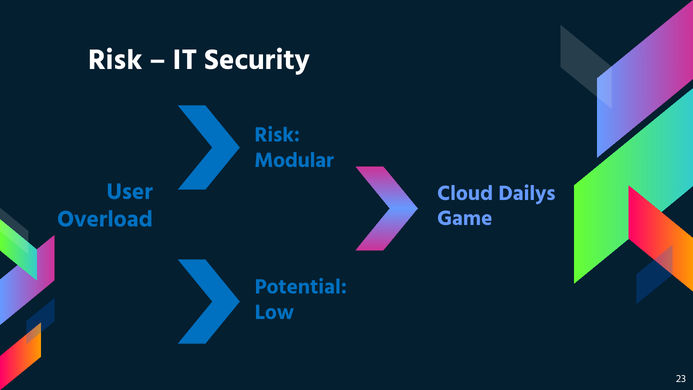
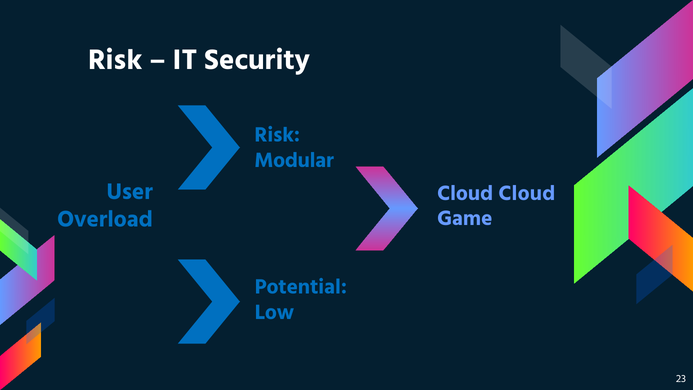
Cloud Dailys: Dailys -> Cloud (527, 193)
